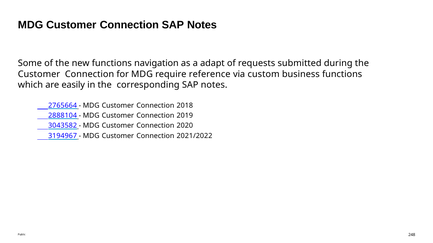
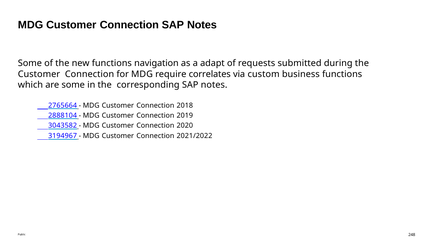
reference: reference -> correlates (210, 74)
are easily: easily -> some (73, 85)
